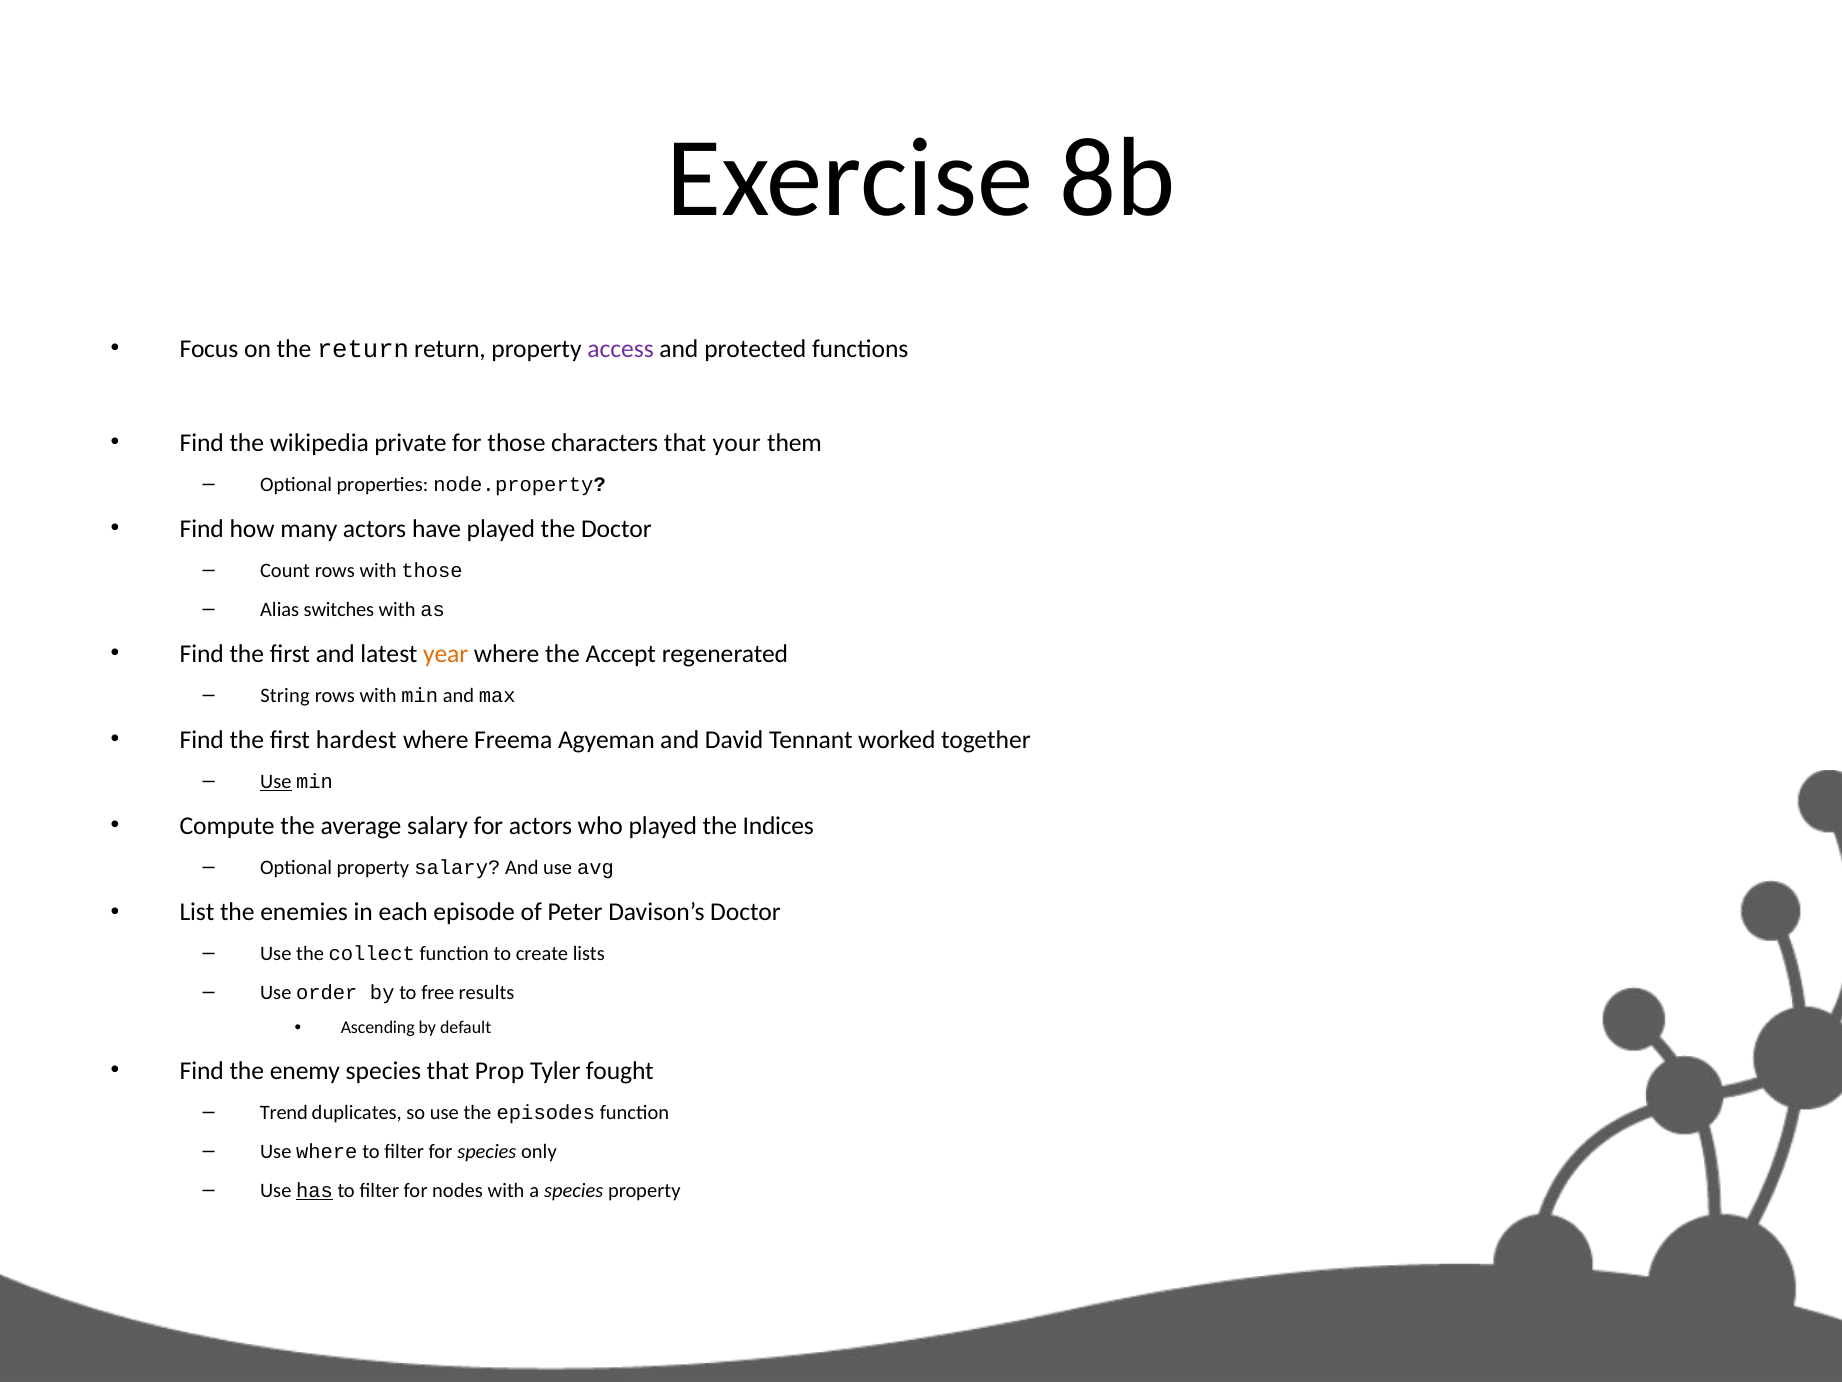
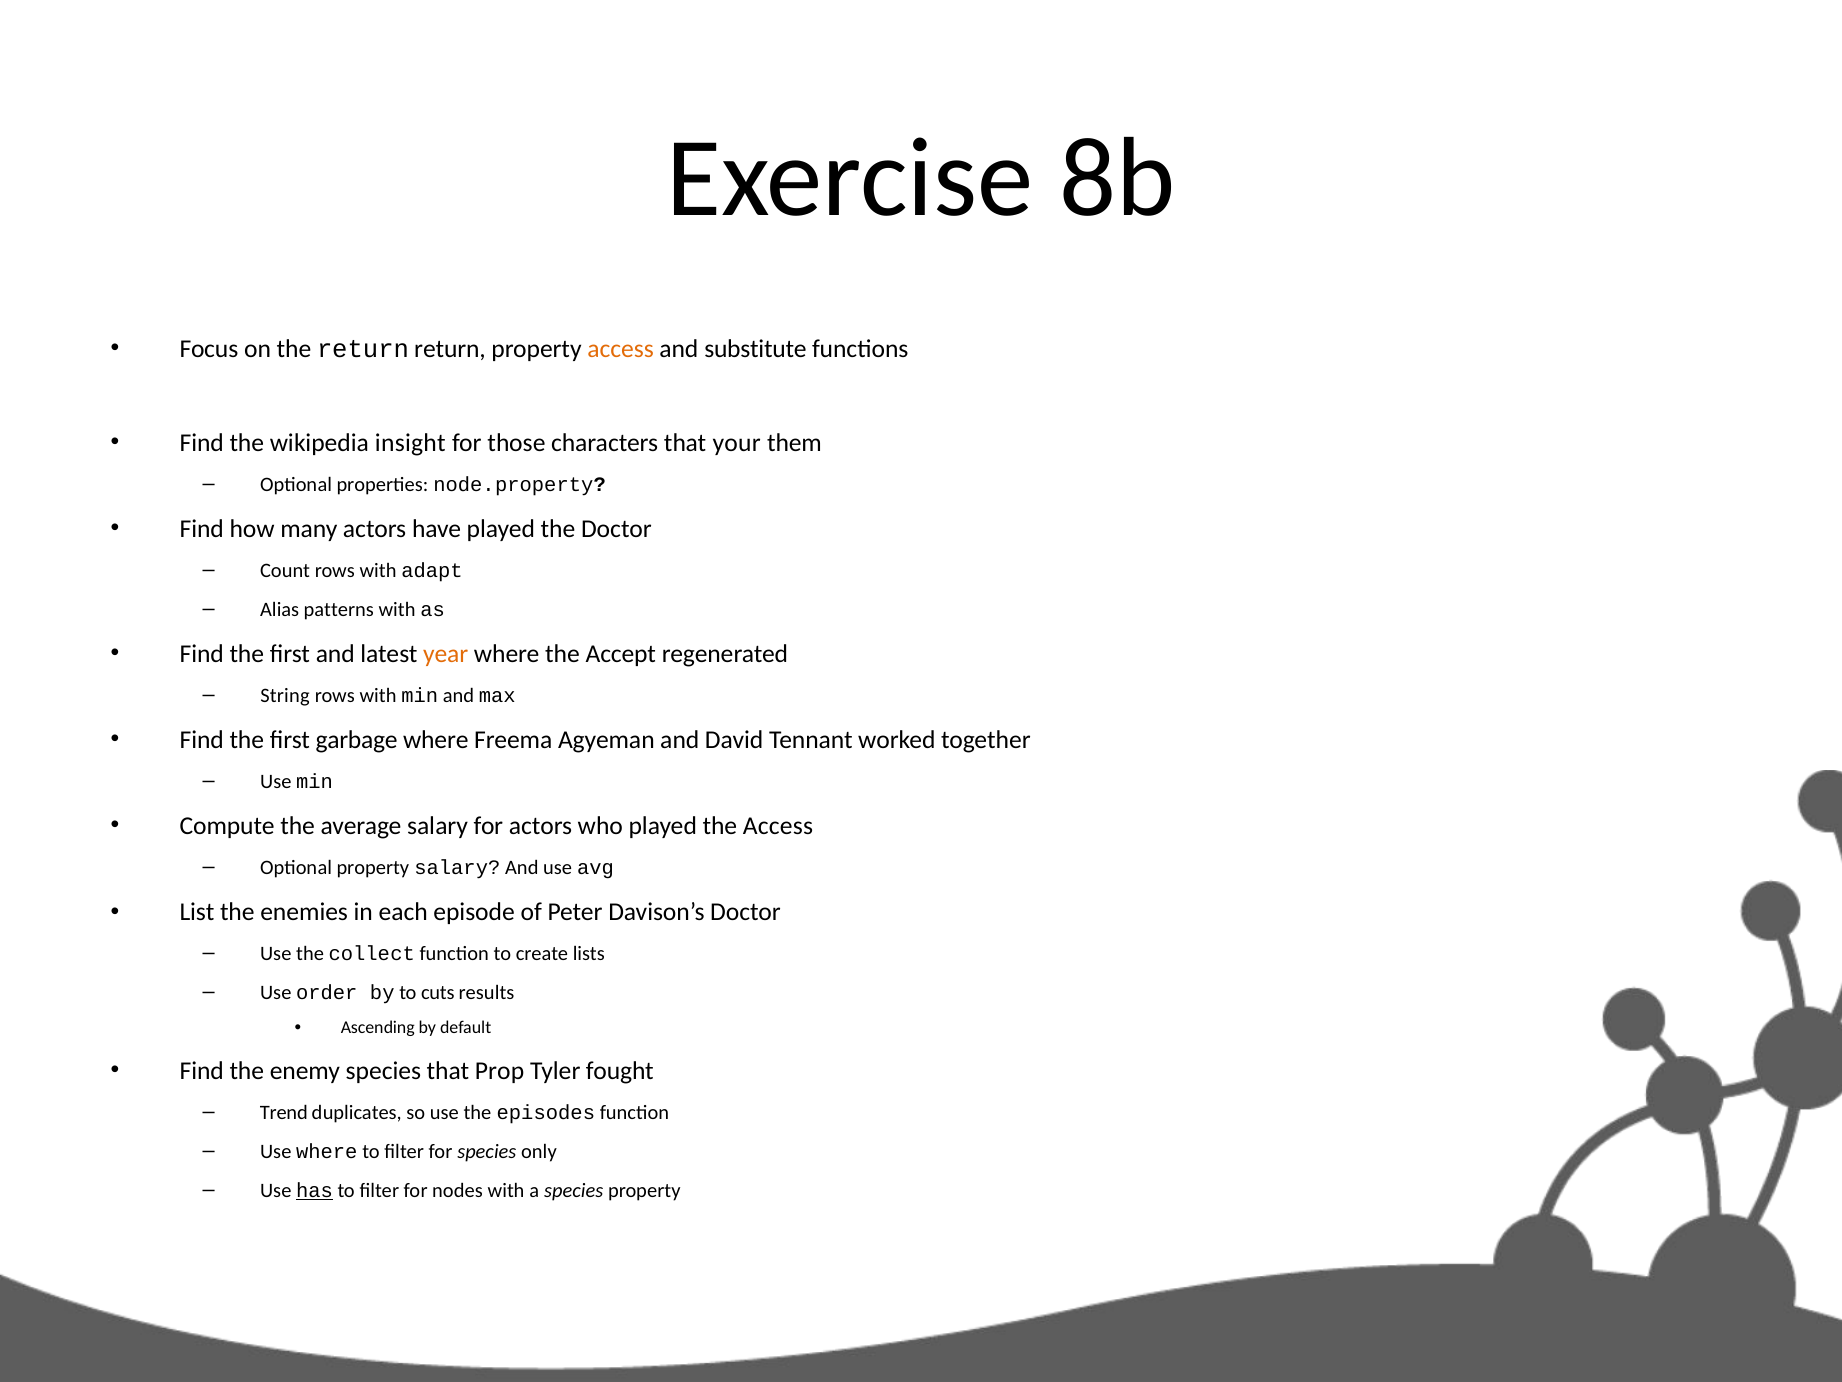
access colour: purple -> orange (621, 349)
protected: protected -> substitute (755, 349)
private: private -> insight (410, 443)
with those: those -> adapt (432, 571)
switches: switches -> patterns (339, 610)
hardest: hardest -> garbage (357, 740)
Use underline: present -> none (276, 782)
the Indices: Indices -> Access (778, 826)
free: free -> cuts (438, 992)
